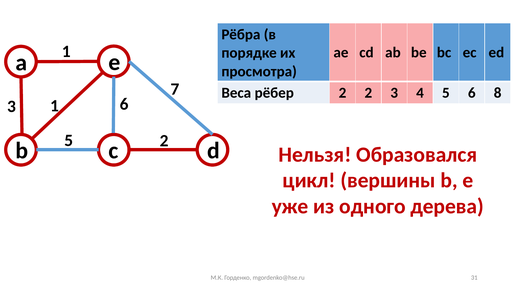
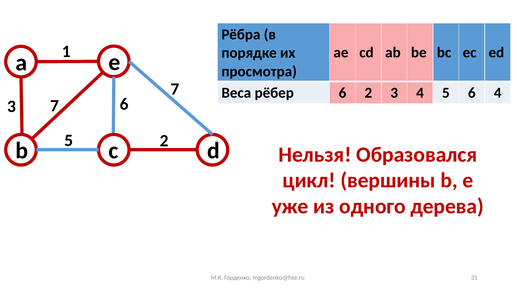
рёбер 2: 2 -> 6 (343, 93)
6 8: 8 -> 4 (498, 93)
3 1: 1 -> 7 (54, 106)
